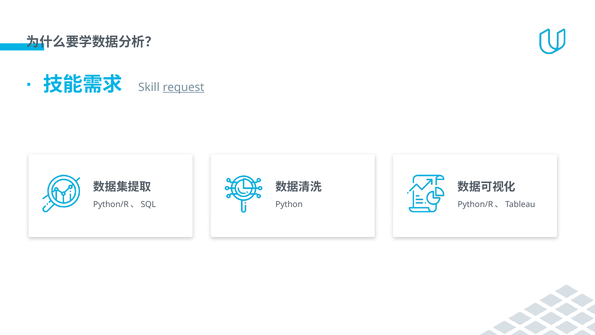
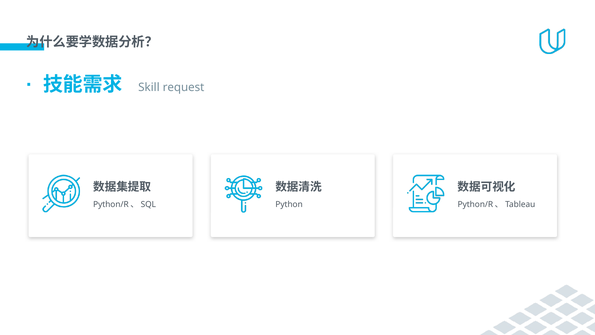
request underline: present -> none (184, 87)
